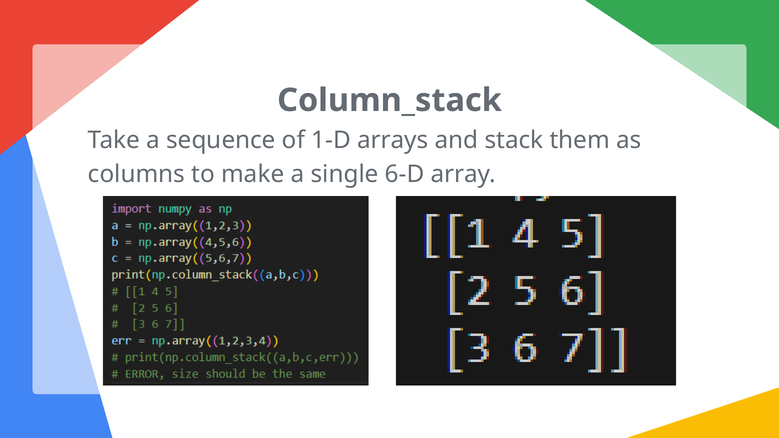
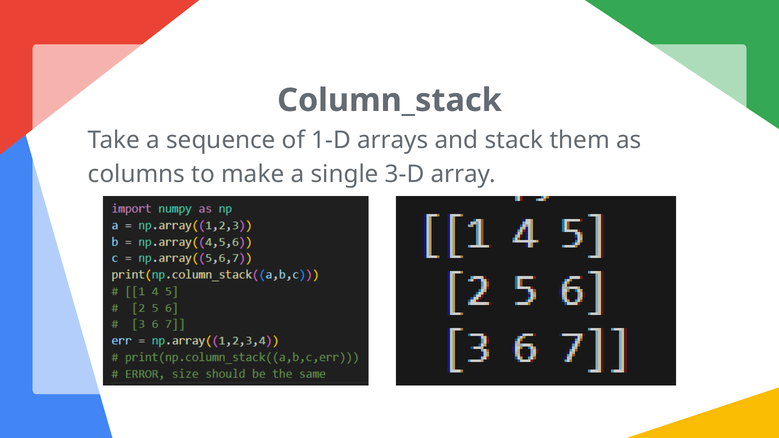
6-D: 6-D -> 3-D (405, 174)
